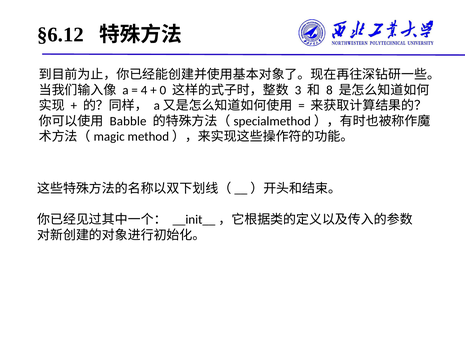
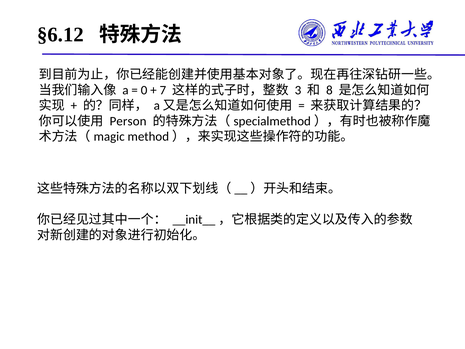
4: 4 -> 0 (144, 90)
0: 0 -> 7 (163, 90)
Babble: Babble -> Person (128, 121)
